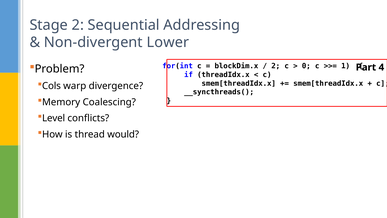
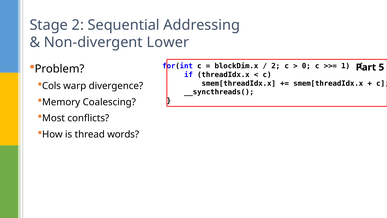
4: 4 -> 5 (381, 67)
Level: Level -> Most (54, 118)
would: would -> words (123, 134)
